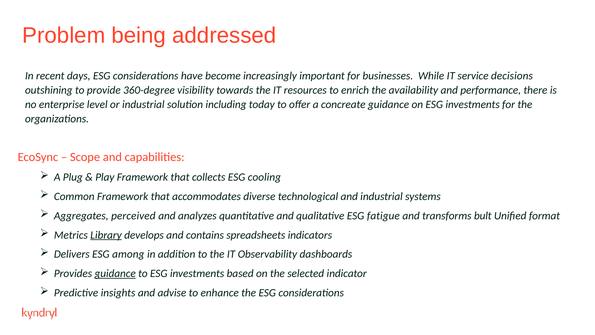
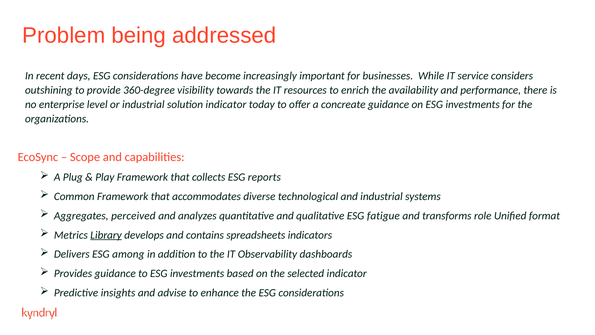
decisions: decisions -> considers (512, 76)
solution including: including -> indicator (226, 104)
cooling: cooling -> reports (264, 177)
bult: bult -> role (483, 216)
guidance underline: present -> none (115, 273)
